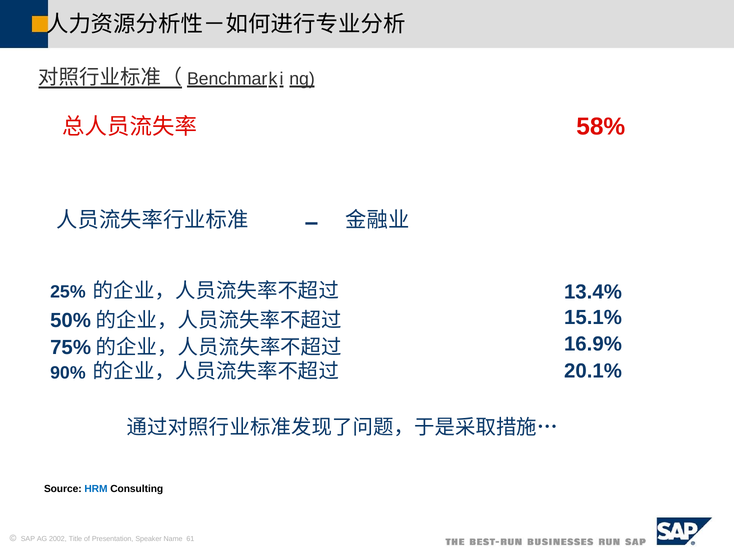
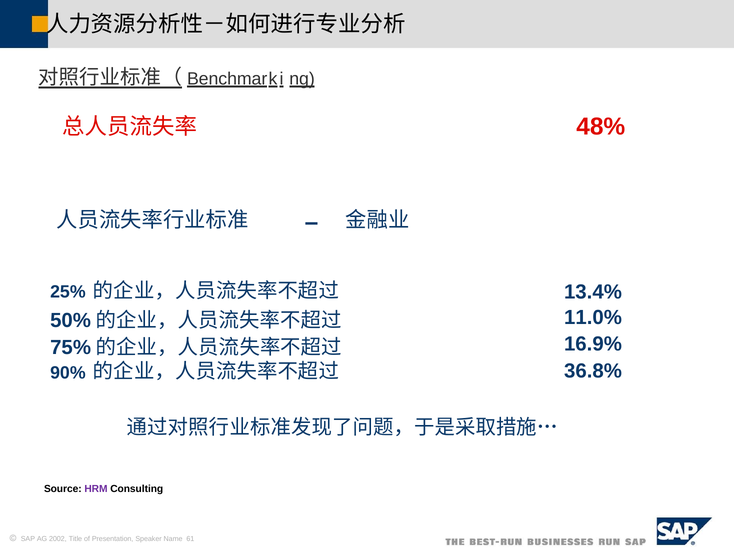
58%: 58% -> 48% (601, 127)
15.1%: 15.1% -> 11.0% (593, 317)
20.1%: 20.1% -> 36.8% (593, 370)
HRM colour: blue -> purple (96, 488)
